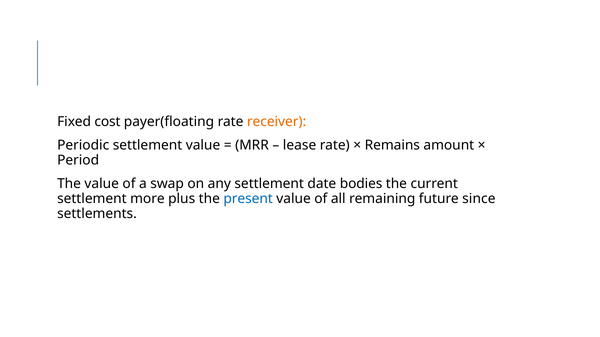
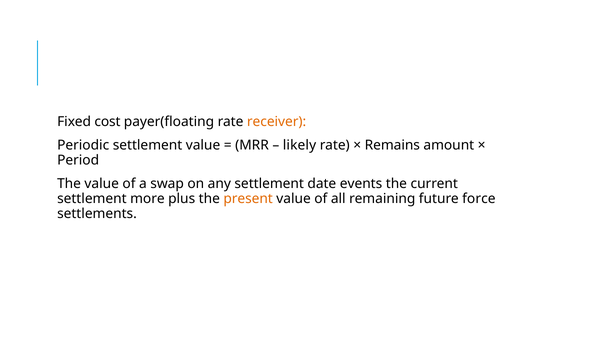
lease: lease -> likely (299, 146)
bodies: bodies -> events (361, 184)
present colour: blue -> orange (248, 199)
since: since -> force (479, 199)
